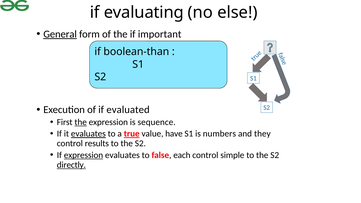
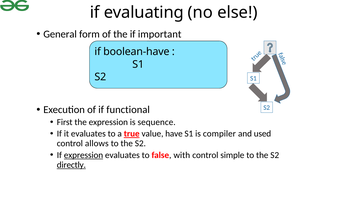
General underline: present -> none (60, 34)
boolean-than: boolean-than -> boolean-have (136, 52)
evaluated: evaluated -> functional (128, 110)
the underline: present -> none (81, 122)
evaluates underline: present -> none (88, 134)
numbers: numbers -> compiler (219, 134)
they: they -> used (262, 134)
results: results -> allows (97, 144)
each: each -> with (182, 155)
